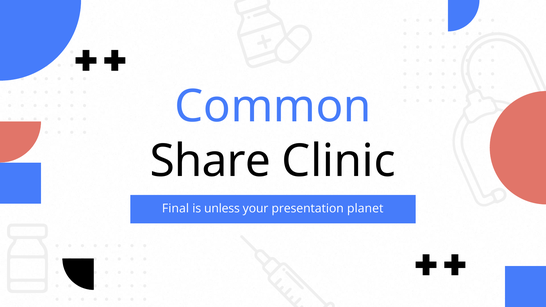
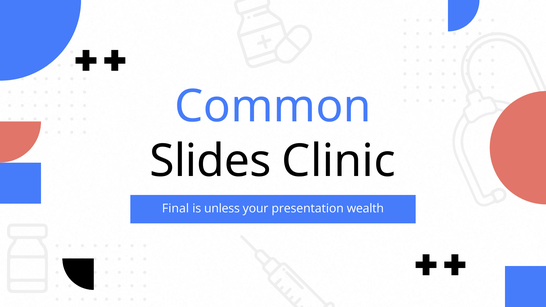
Share: Share -> Slides (210, 161)
planet: planet -> wealth (365, 209)
